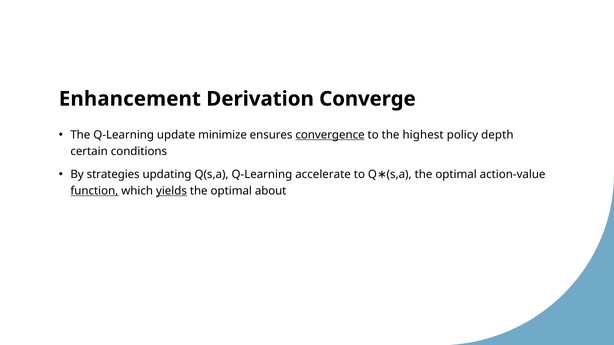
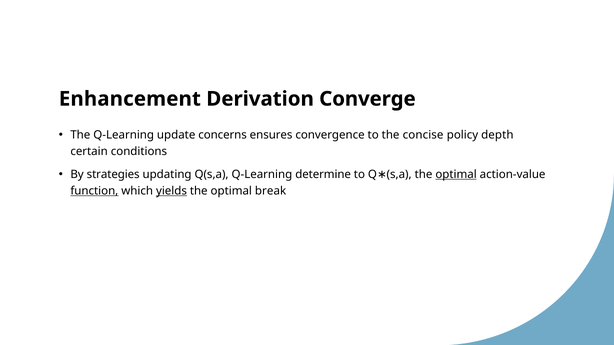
minimize: minimize -> concerns (223, 135)
convergence underline: present -> none (330, 135)
highest: highest -> concise (423, 135)
accelerate: accelerate -> determine (323, 175)
optimal underline: none -> present (456, 175)
about: about -> break (271, 191)
